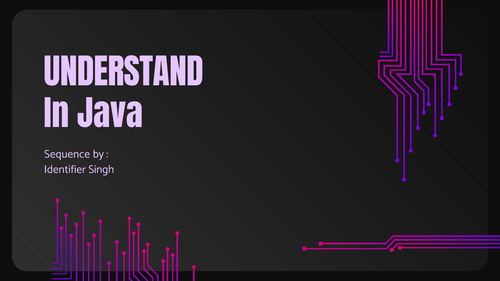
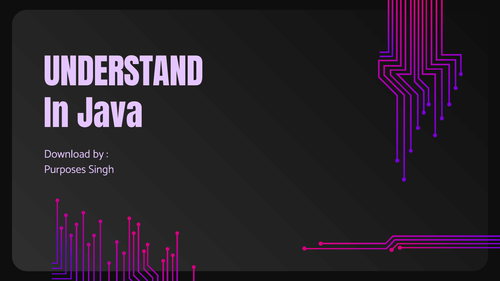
Sequence: Sequence -> Download (67, 154)
Identifier: Identifier -> Purposes (65, 169)
